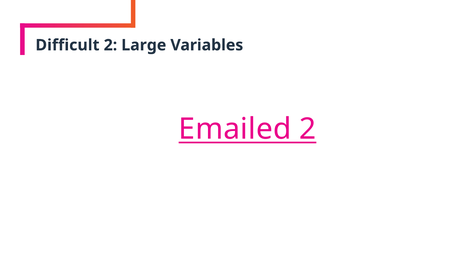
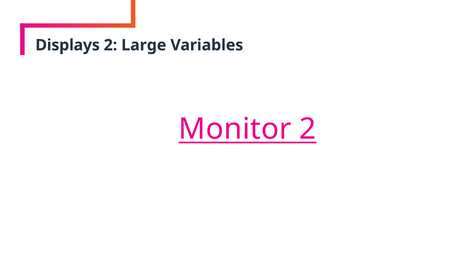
Difficult: Difficult -> Displays (68, 45)
Emailed: Emailed -> Monitor (235, 129)
